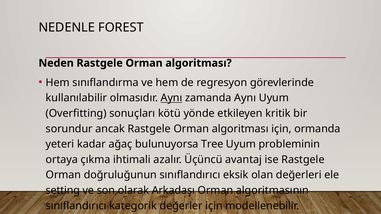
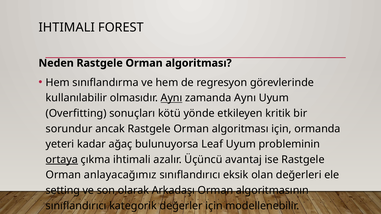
NEDENLE: NEDENLE -> IHTIMALI (67, 28)
Tree: Tree -> Leaf (212, 144)
ortaya underline: none -> present (62, 160)
doğruluğunun: doğruluğunun -> anlayacağımız (120, 175)
